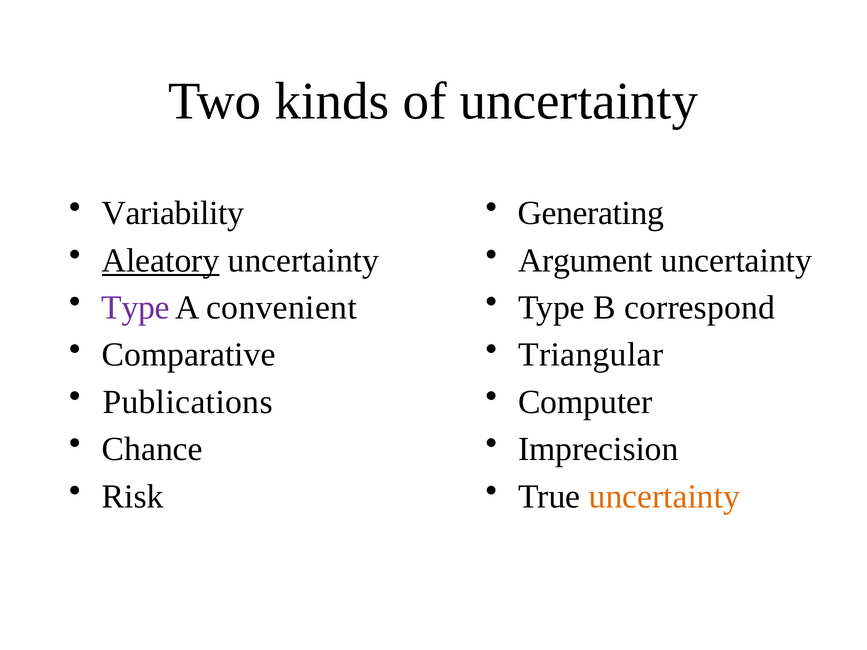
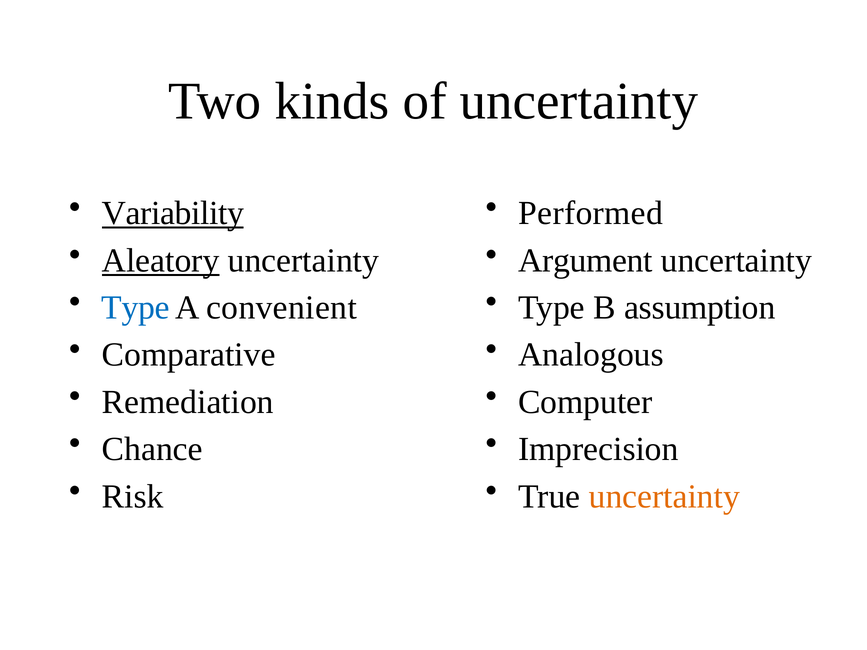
Variability underline: none -> present (173, 213)
Generating: Generating -> Performed (591, 213)
Type colour: purple -> blue (135, 308)
correspond: correspond -> assumption (700, 308)
Triangular: Triangular -> Analogous (591, 355)
Publications: Publications -> Remediation (188, 402)
